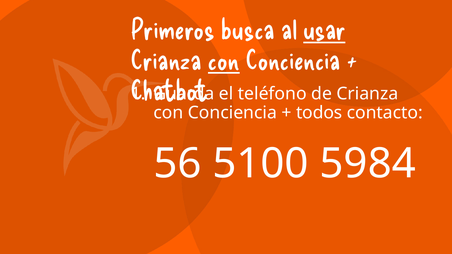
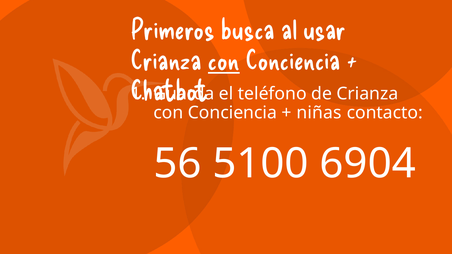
usar underline: present -> none (325, 30)
todos: todos -> niñas (319, 113)
5984: 5984 -> 6904 (368, 164)
